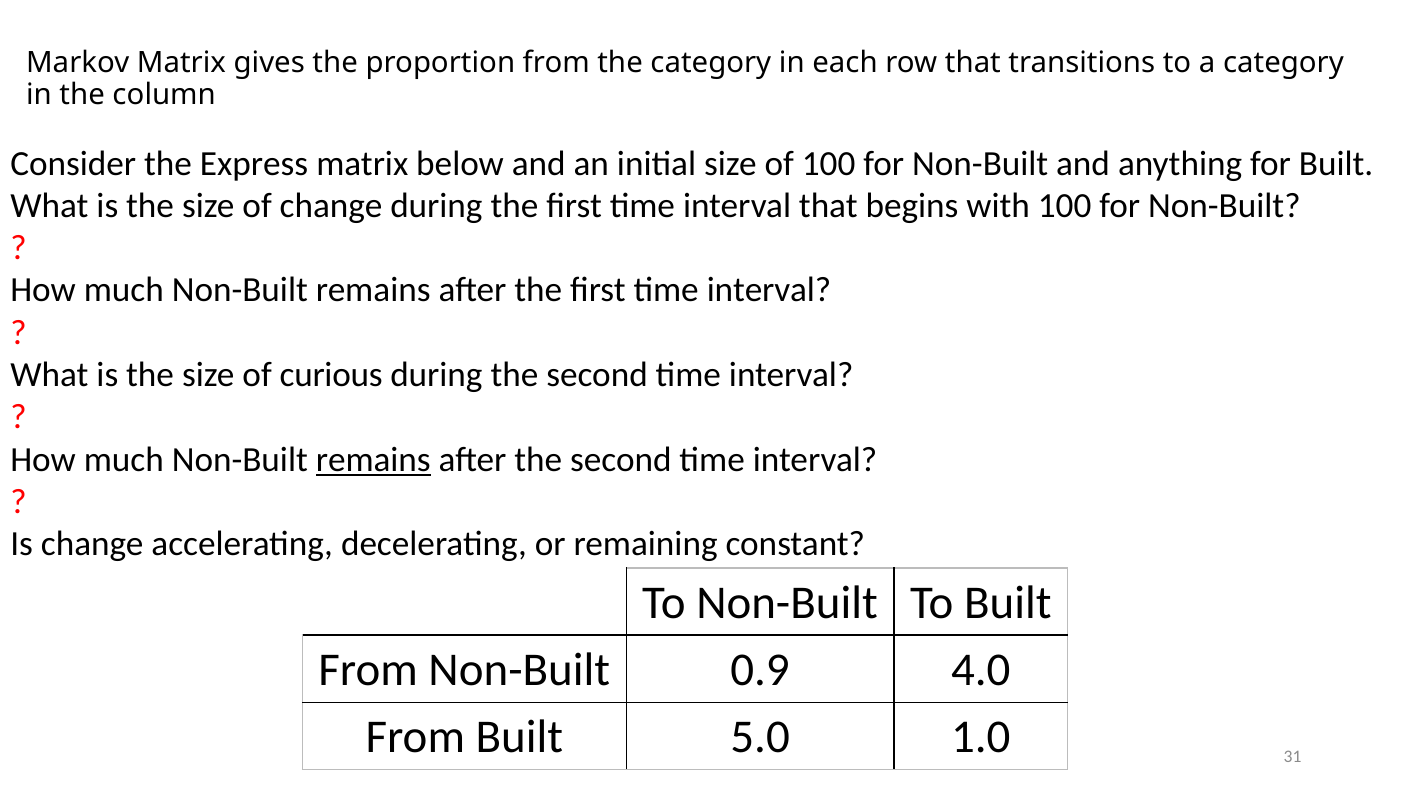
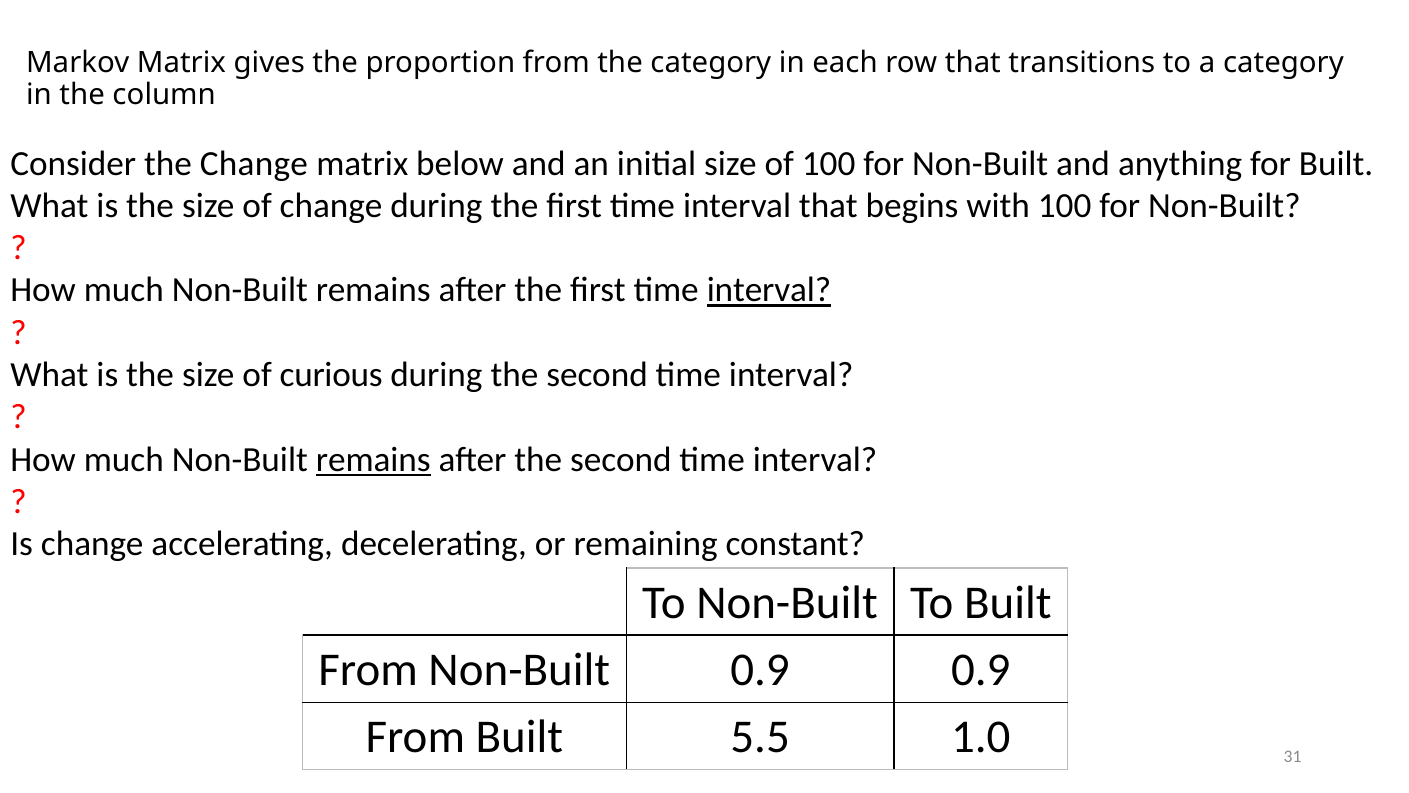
the Express: Express -> Change (254, 163)
interval underline: none -> present (769, 290)
0.9 4.0: 4.0 -> 0.9 (981, 669)
5.0: 5.0 -> 5.5 (760, 736)
